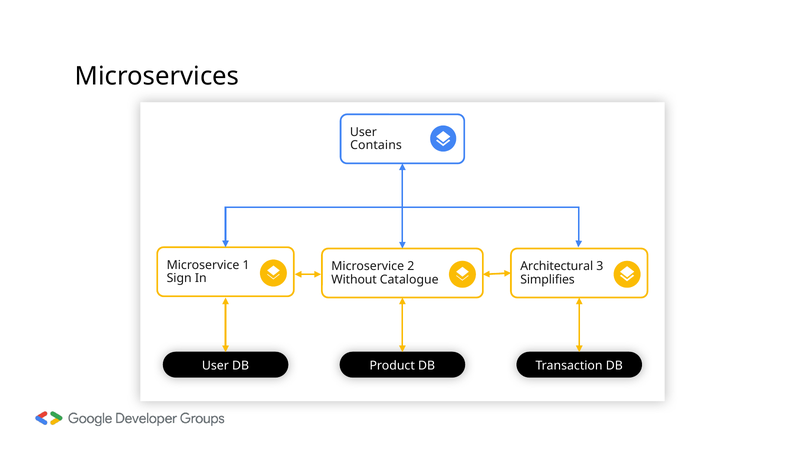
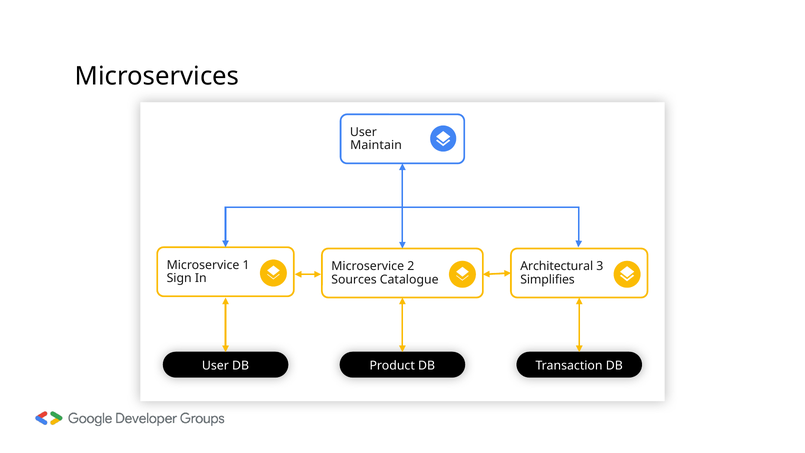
Contains: Contains -> Maintain (376, 145)
Without: Without -> Sources (354, 279)
